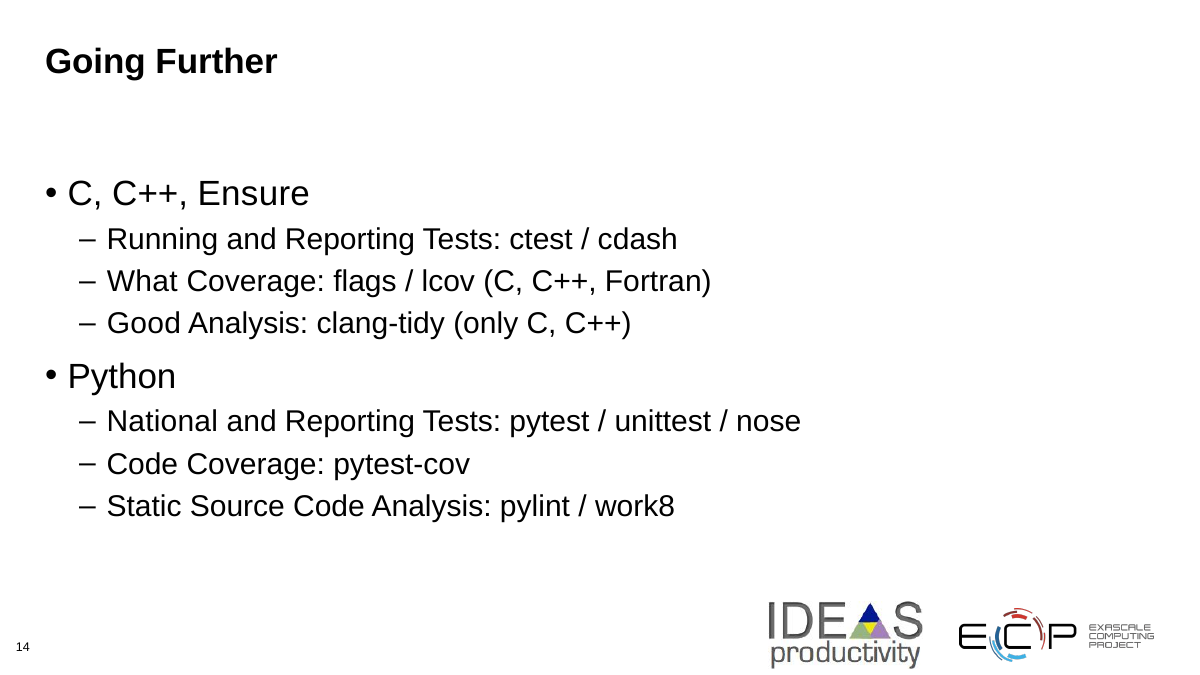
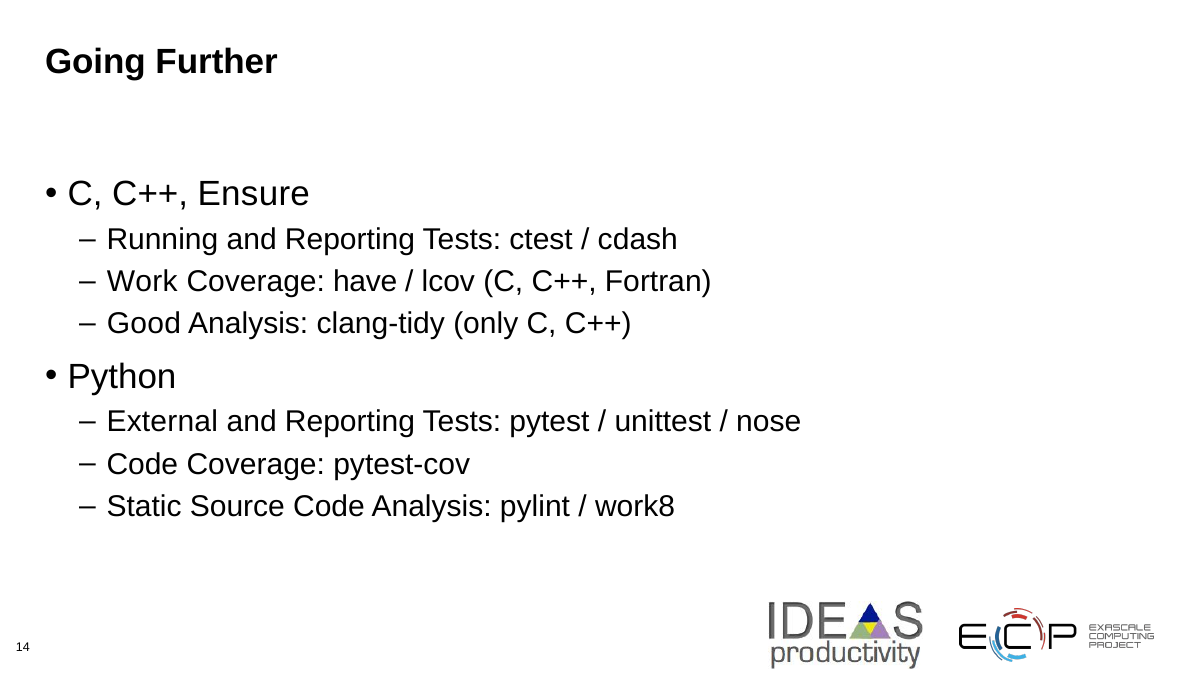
What: What -> Work (142, 282)
flags: flags -> have (365, 282)
National: National -> External (162, 422)
